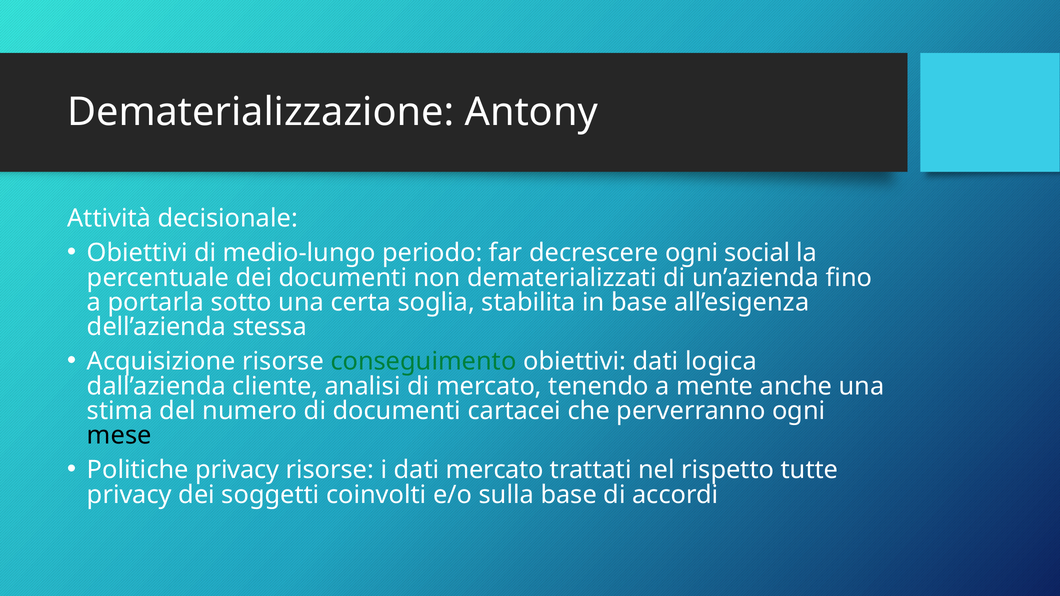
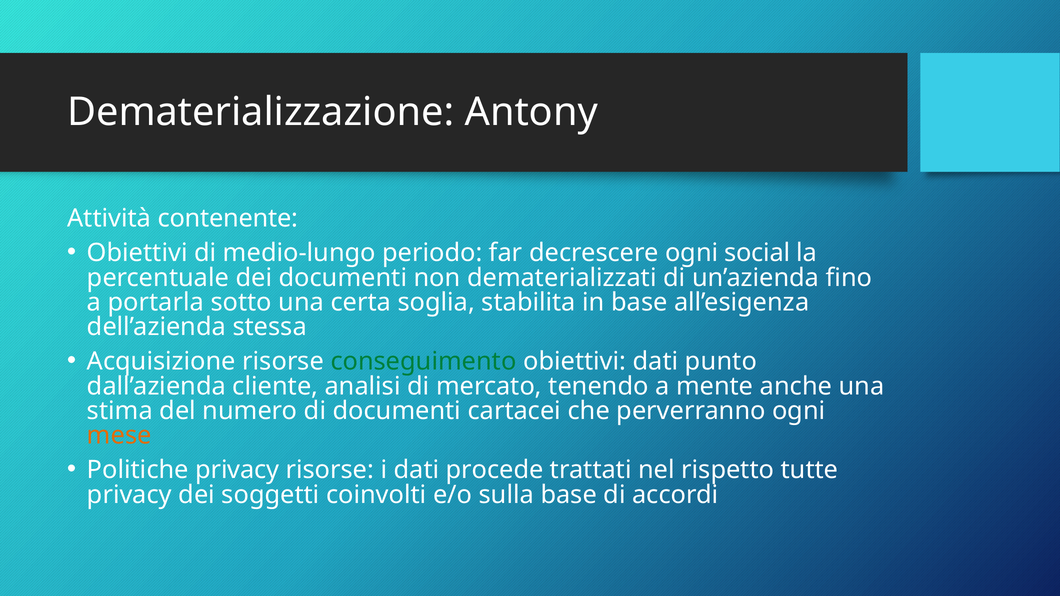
decisionale: decisionale -> contenente (228, 219)
logica: logica -> punto (721, 362)
mese colour: black -> orange (119, 436)
dati mercato: mercato -> procede (495, 470)
